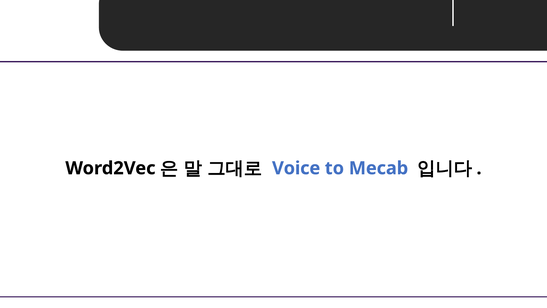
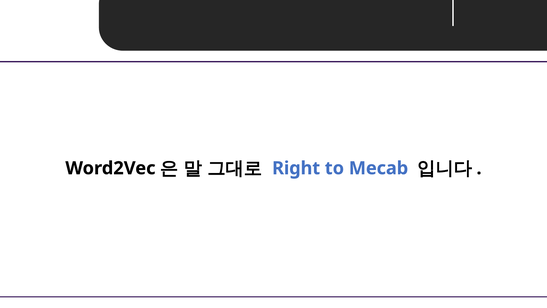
Voice: Voice -> Right (296, 168)
